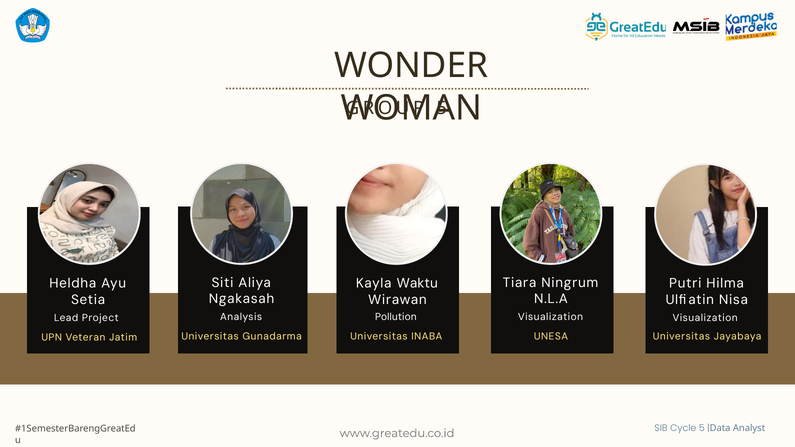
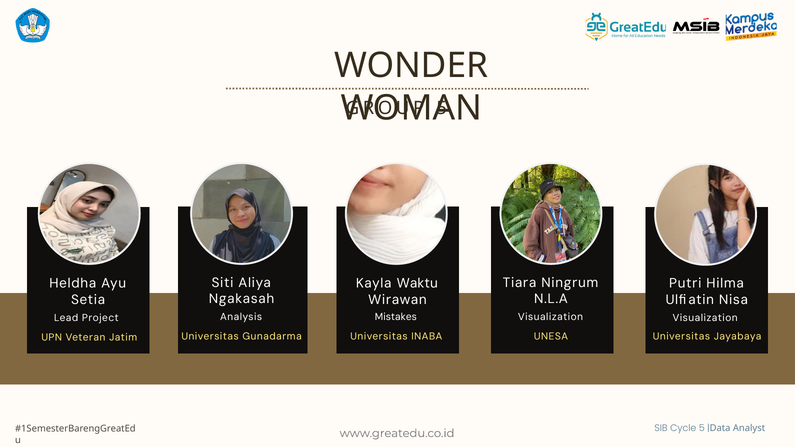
Pollution: Pollution -> Mistakes (396, 317)
